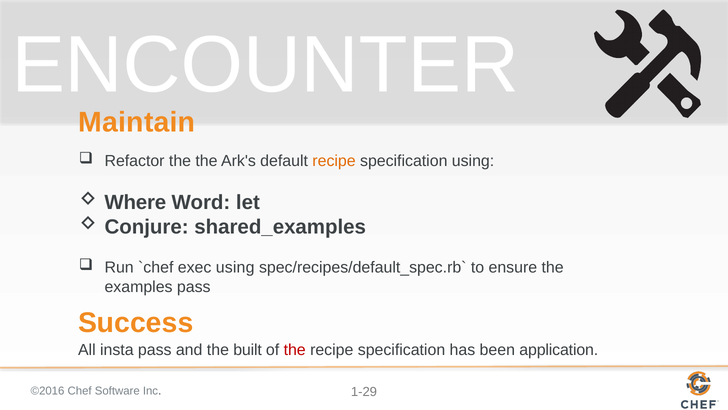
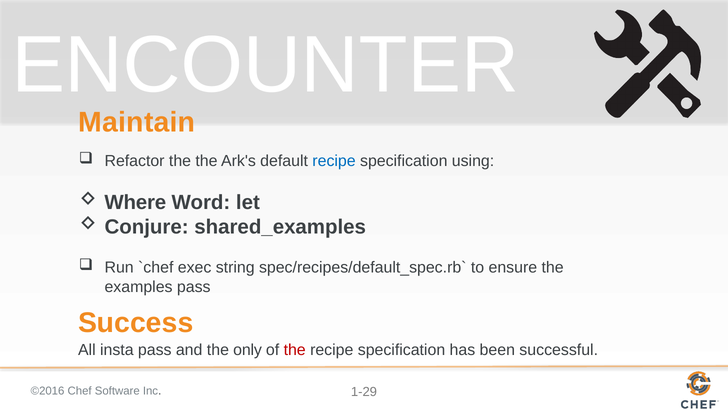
recipe colour: orange -> blue (334, 161)
exec using: using -> string (235, 267)
built: built -> only (248, 349)
application: application -> successful (559, 349)
